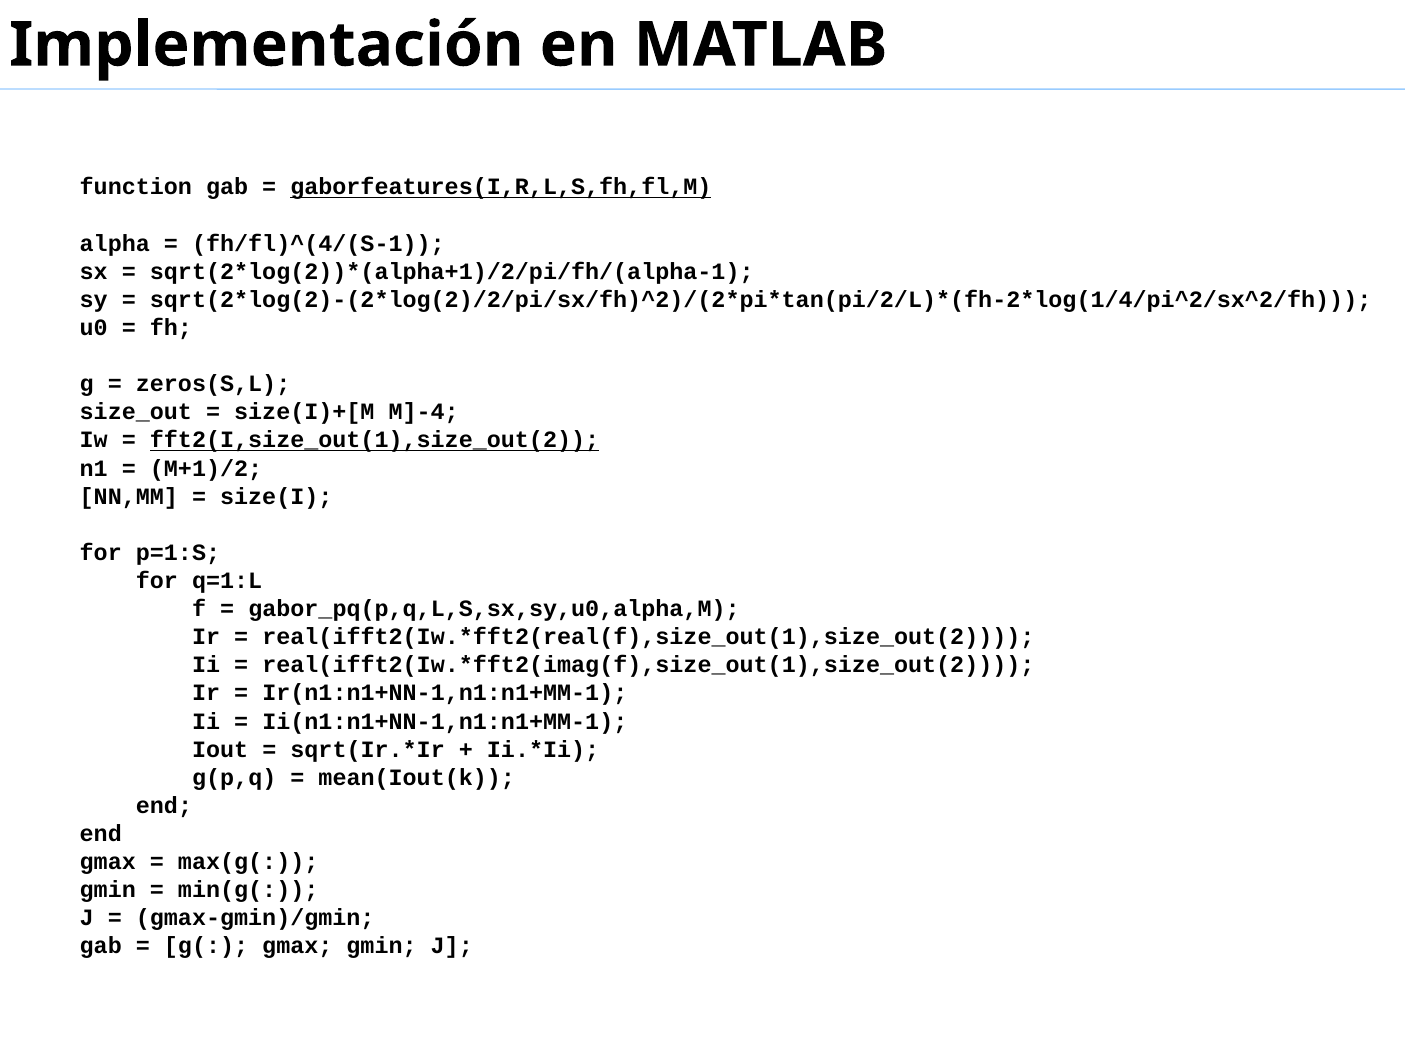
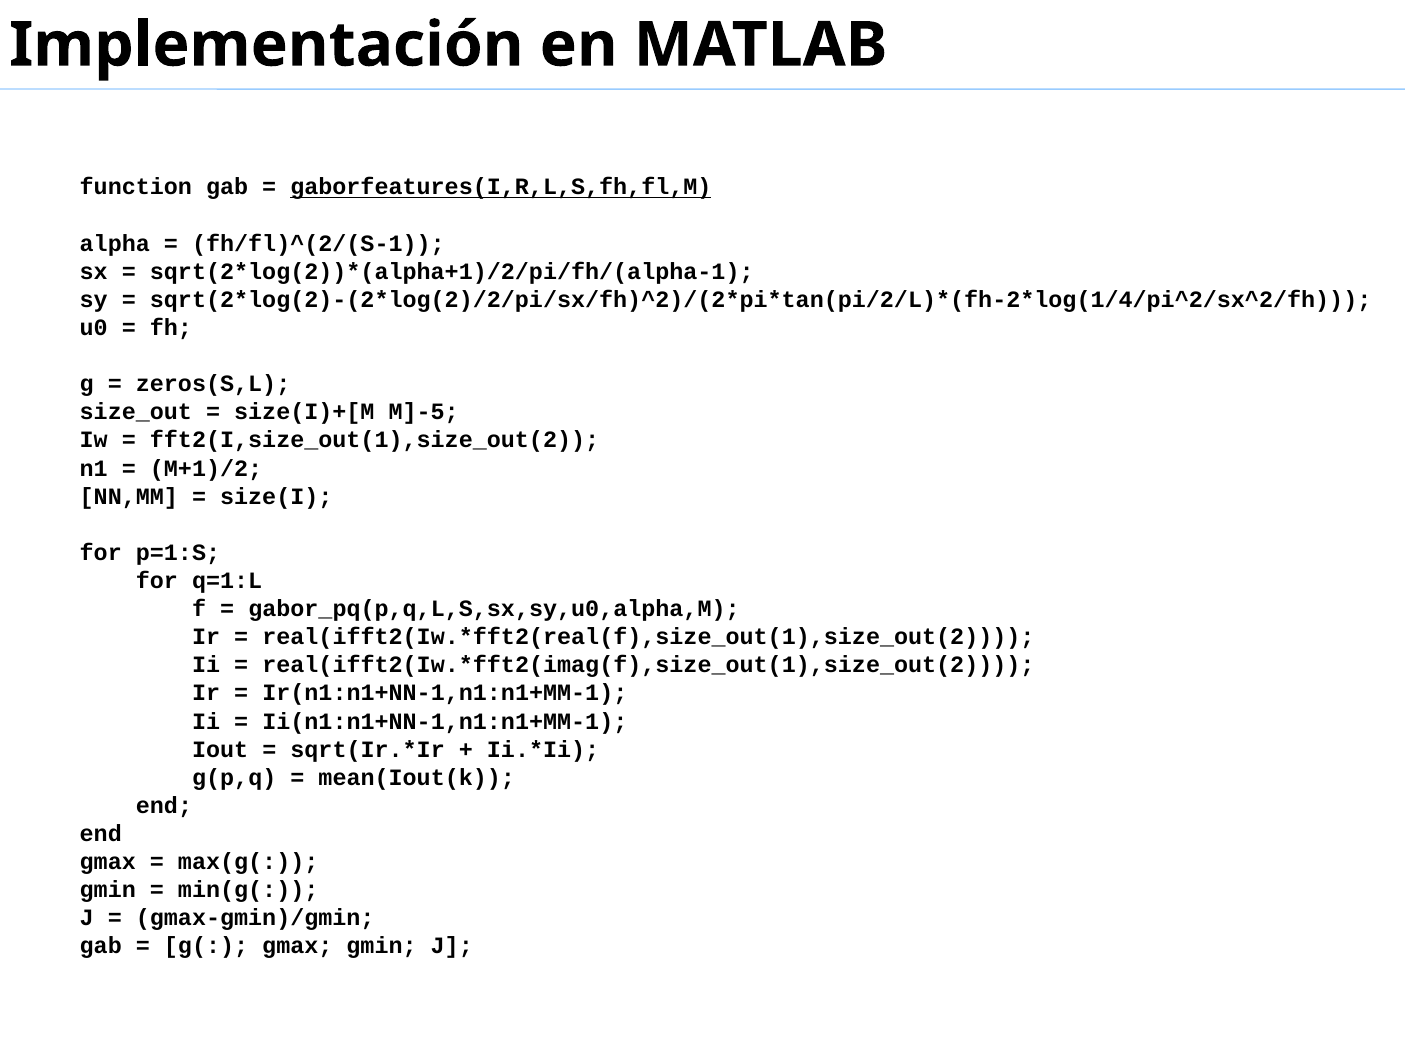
fh/fl)^(4/(S-1: fh/fl)^(4/(S-1 -> fh/fl)^(2/(S-1 (318, 243)
M]-4: M]-4 -> M]-5 (424, 412)
fft2(I,size_out(1),size_out(2 underline: present -> none (375, 440)
